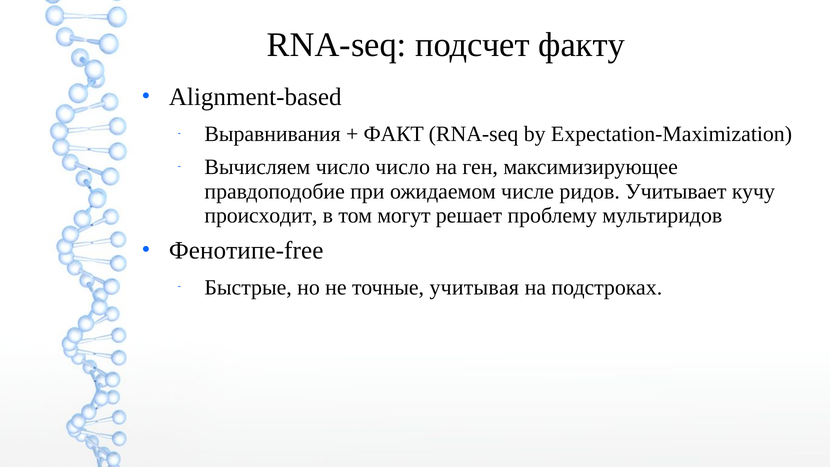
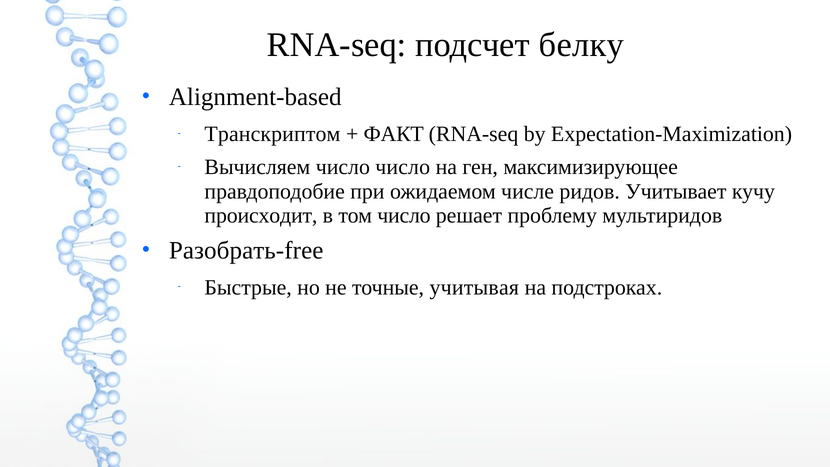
факту: факту -> белку (581, 45)
Выравнивания: Выравнивания -> Транскриптом (272, 134)
том могут: могут -> число (404, 216)
Фенотипе-free: Фенотипе-free -> Разобрать-free (246, 250)
